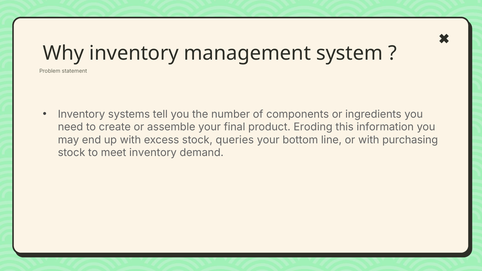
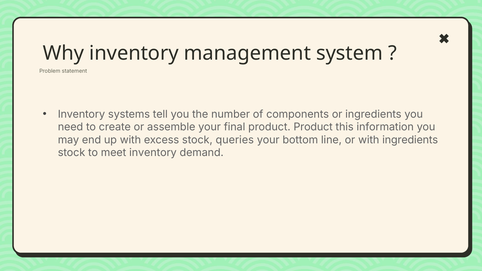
product Eroding: Eroding -> Product (313, 127)
with purchasing: purchasing -> ingredients (410, 140)
